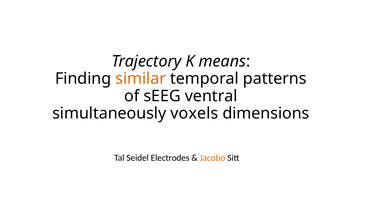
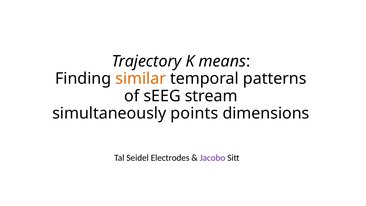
ventral: ventral -> stream (211, 96)
voxels: voxels -> points (194, 113)
Jacobo colour: orange -> purple (212, 158)
